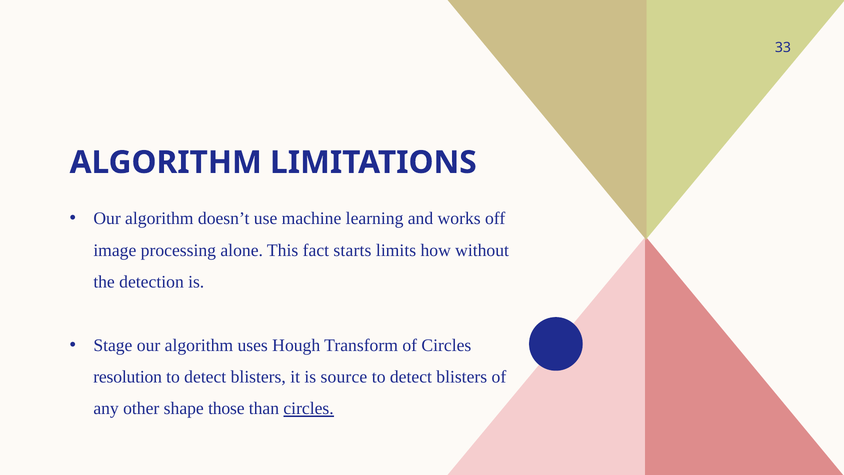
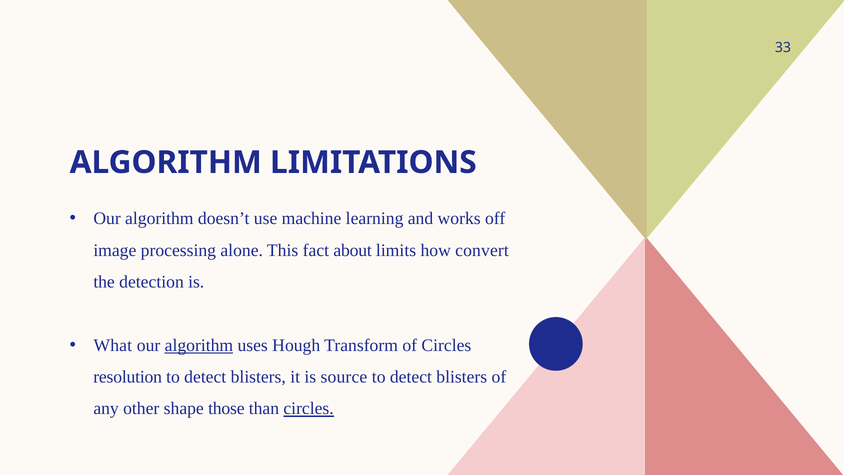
starts: starts -> about (353, 250)
without: without -> convert (482, 250)
Stage: Stage -> What (113, 345)
algorithm underline: none -> present (199, 345)
